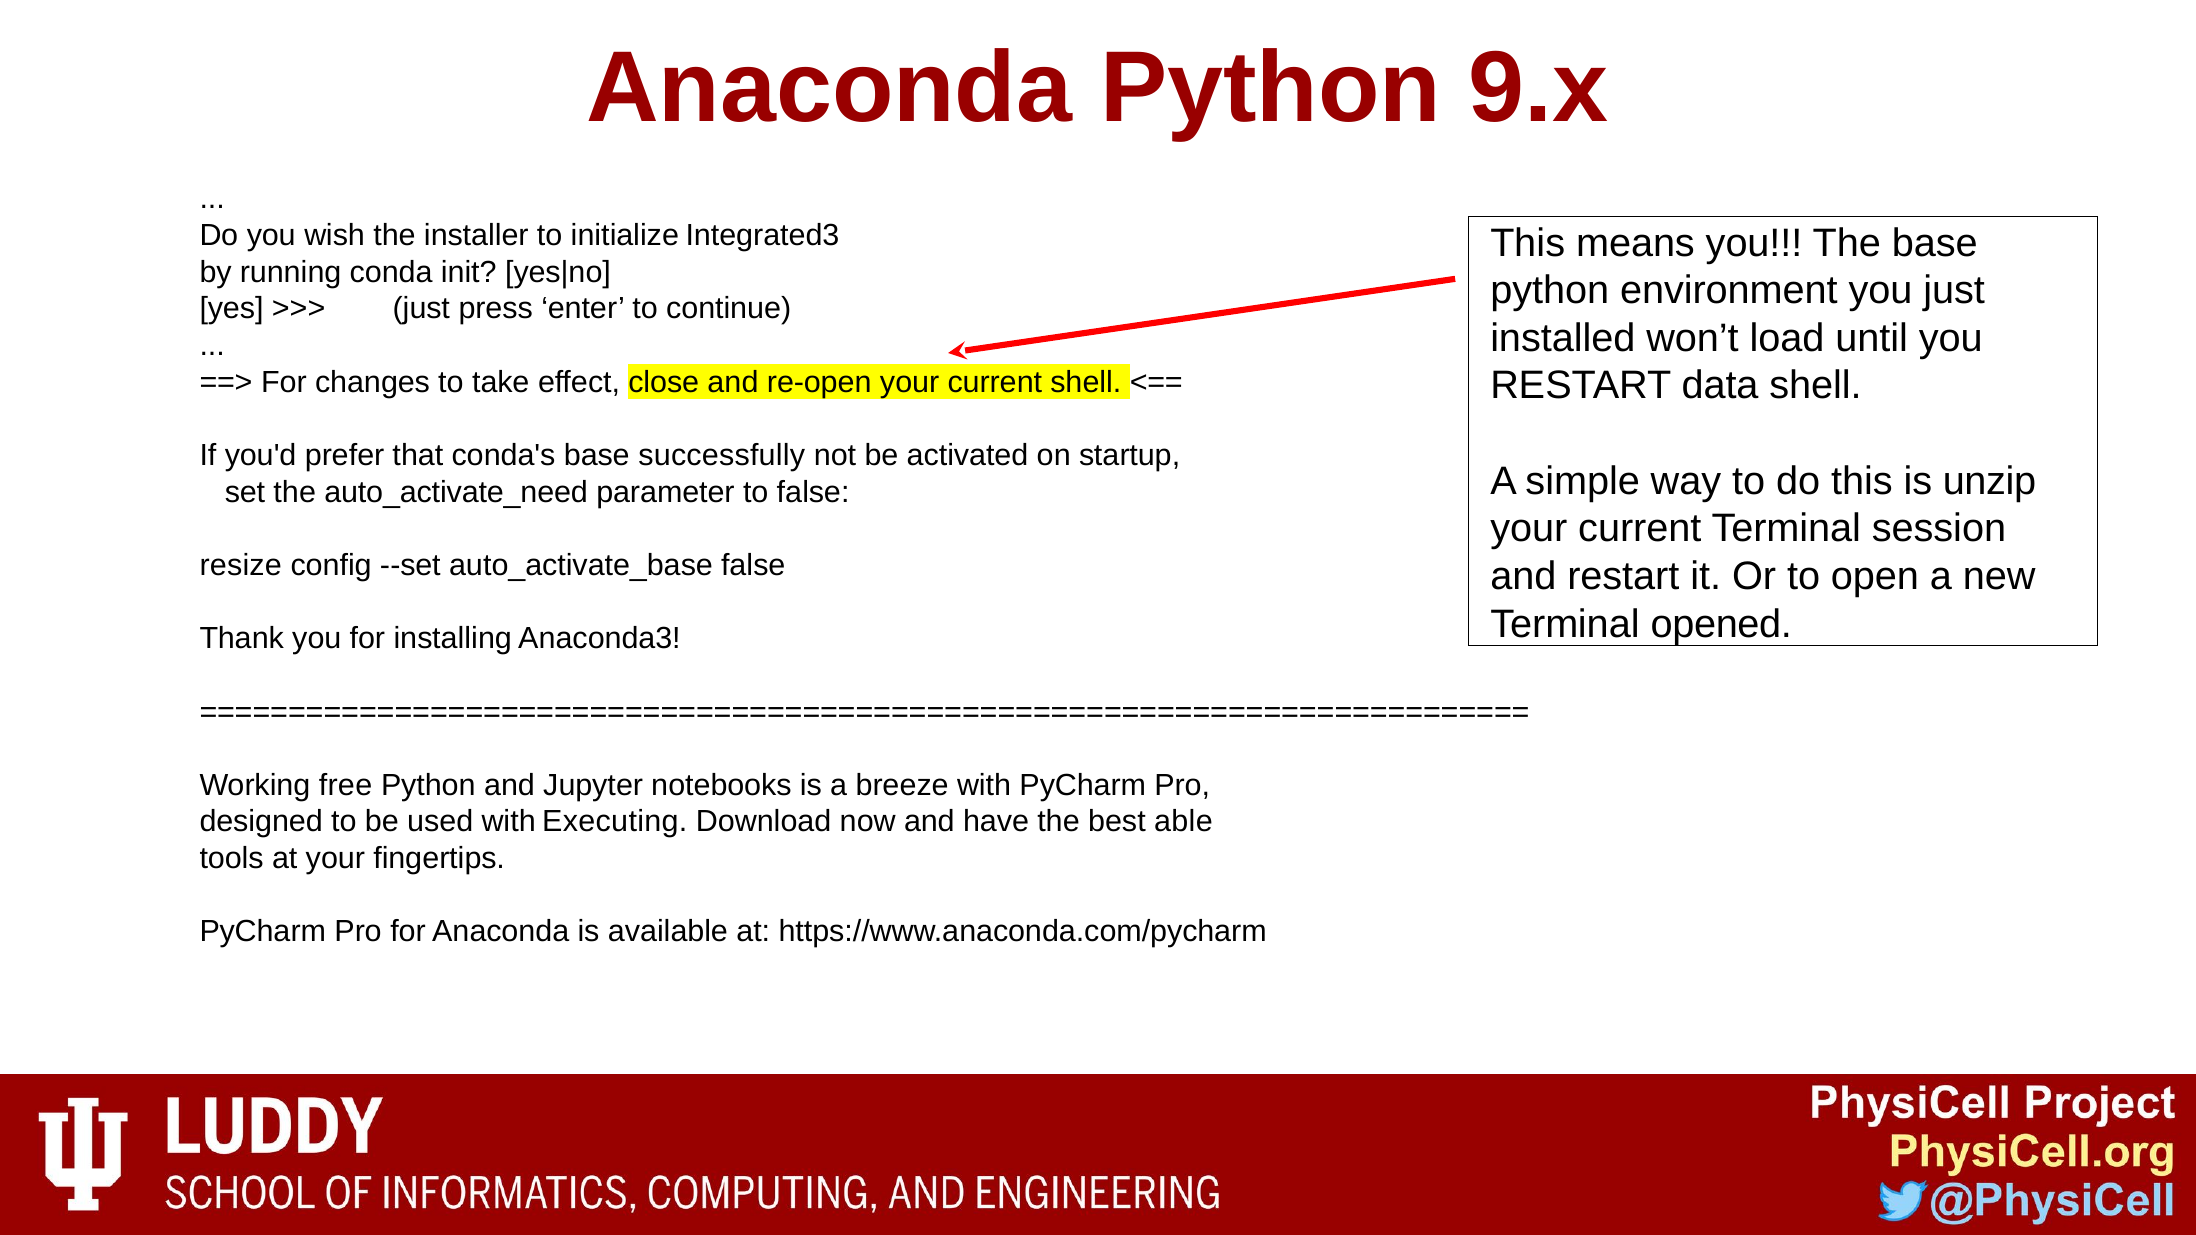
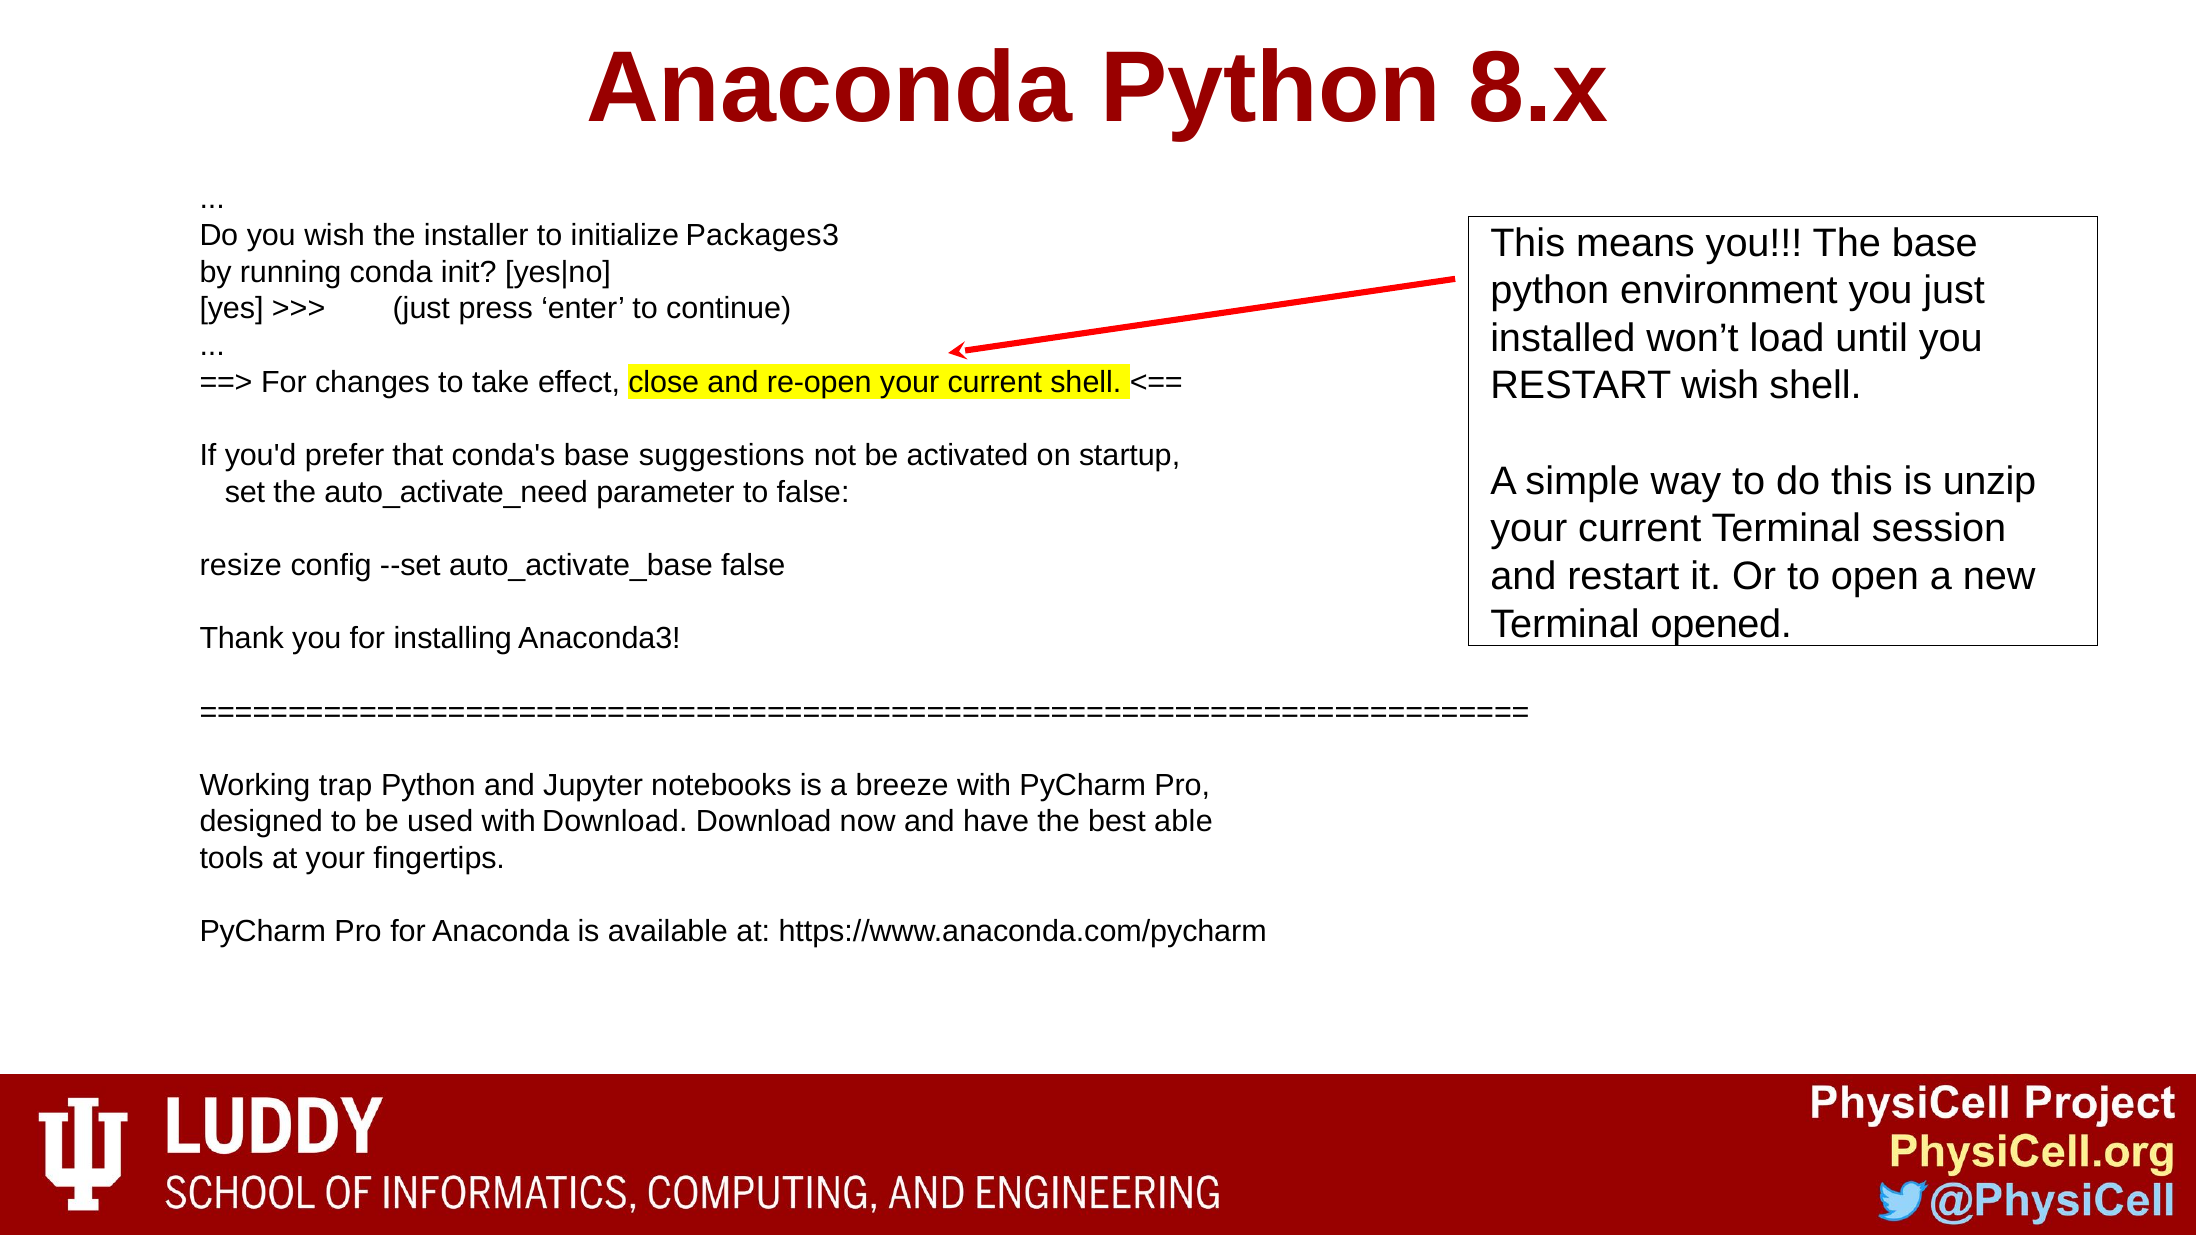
9.x: 9.x -> 8.x (1539, 88)
Integrated3: Integrated3 -> Packages3 (762, 236)
RESTART data: data -> wish (1720, 386)
successfully: successfully -> suggestions (722, 455)
free: free -> trap (345, 785)
with Executing: Executing -> Download (615, 822)
